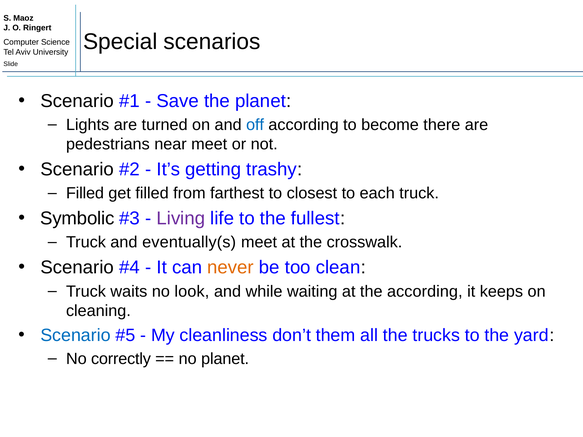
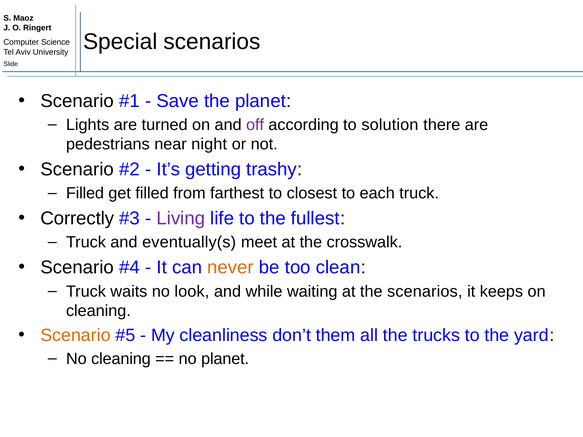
off colour: blue -> purple (255, 125)
become: become -> solution (390, 125)
near meet: meet -> night (209, 144)
Symbolic: Symbolic -> Correctly (77, 218)
the according: according -> scenarios (425, 292)
Scenario colour: blue -> orange (76, 335)
No correctly: correctly -> cleaning (121, 359)
